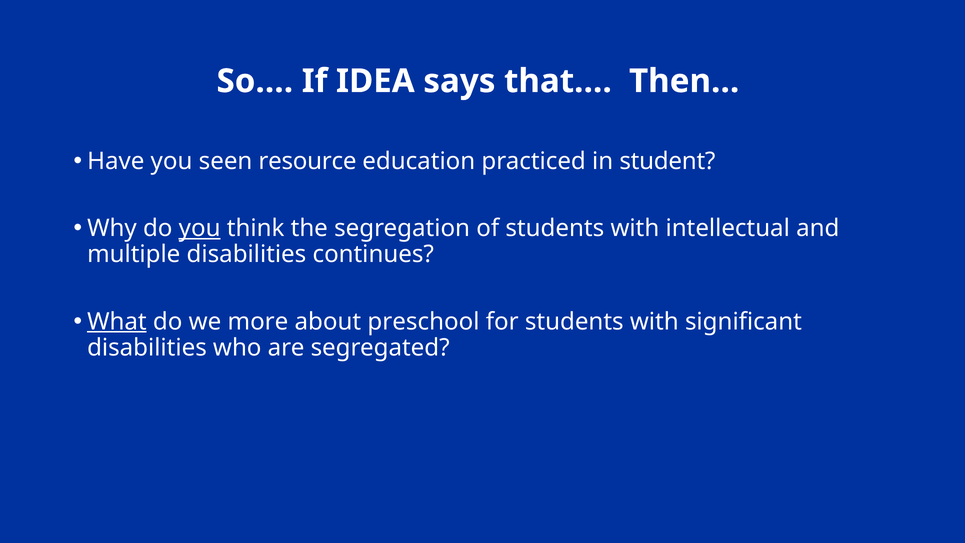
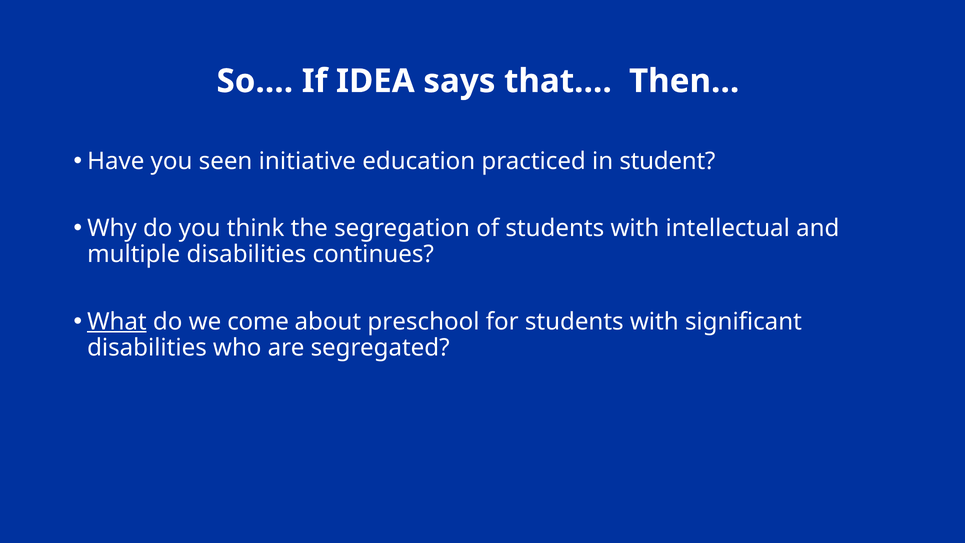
resource: resource -> initiative (307, 161)
you underline: present -> none (200, 228)
more: more -> come (258, 321)
